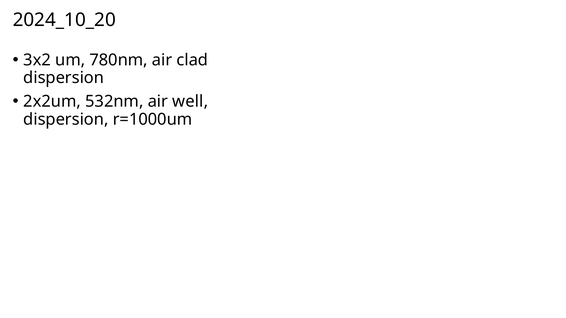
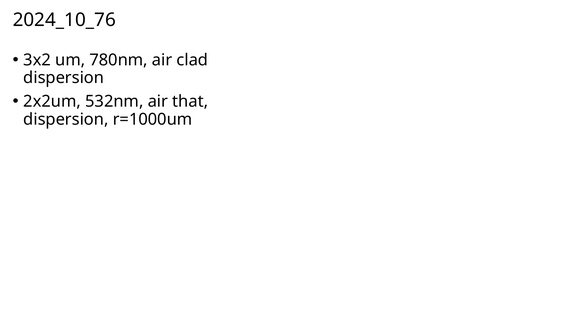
2024_10_20: 2024_10_20 -> 2024_10_76 (64, 20)
well: well -> that (190, 102)
